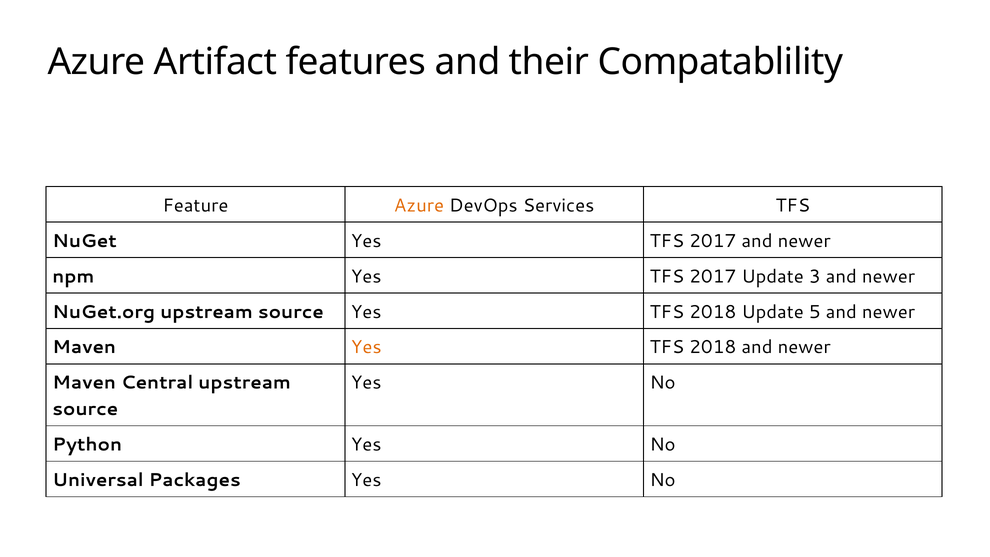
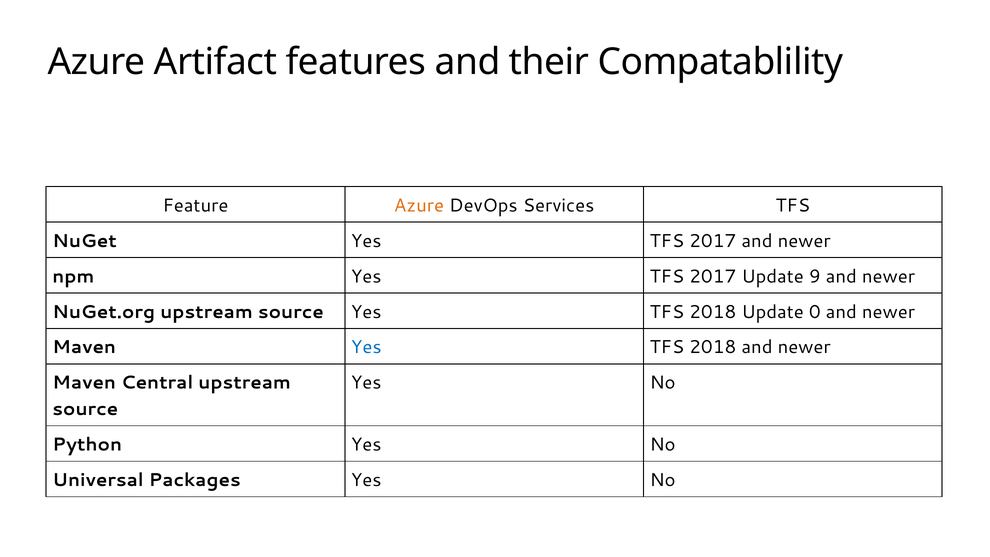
3: 3 -> 9 (815, 276)
5: 5 -> 0 (815, 312)
Yes colour: orange -> blue (366, 347)
